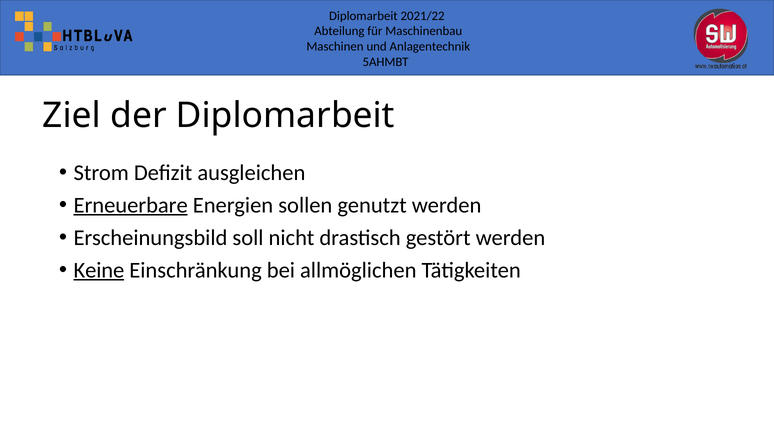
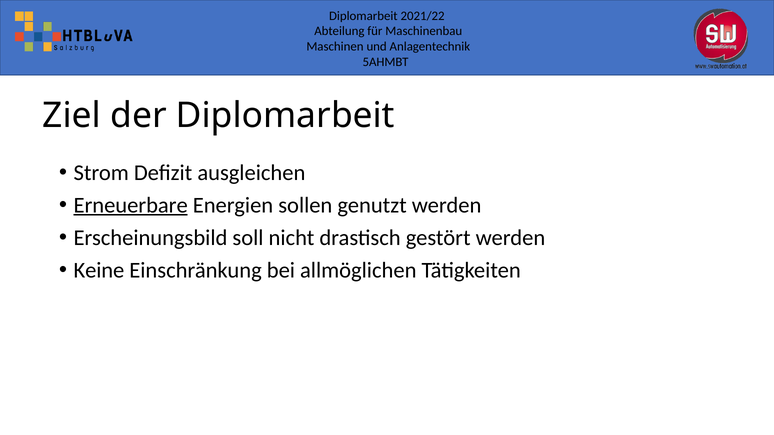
Keine underline: present -> none (99, 270)
